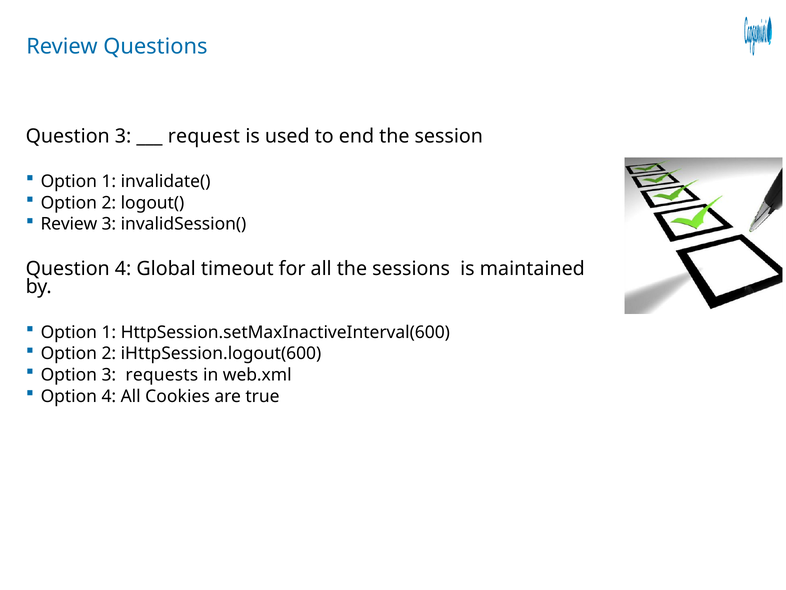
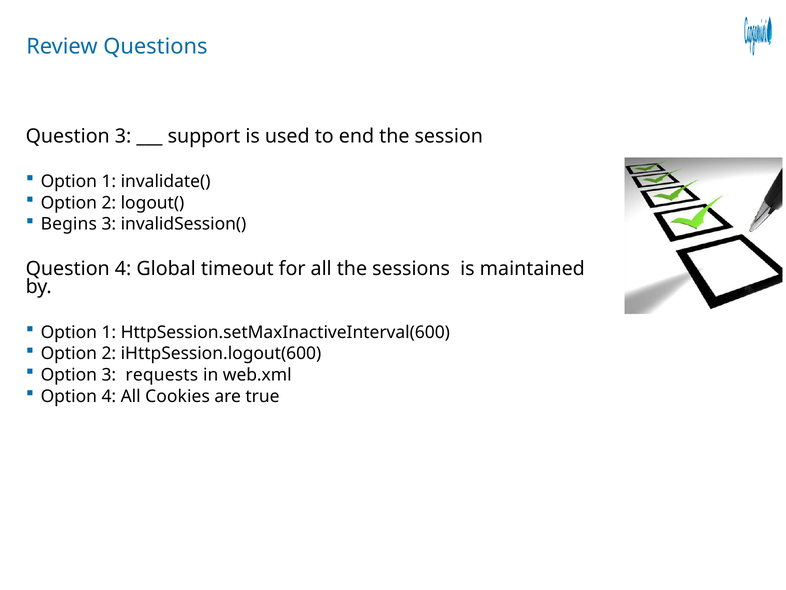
request: request -> support (204, 136)
Review: Review -> Begins (69, 224)
